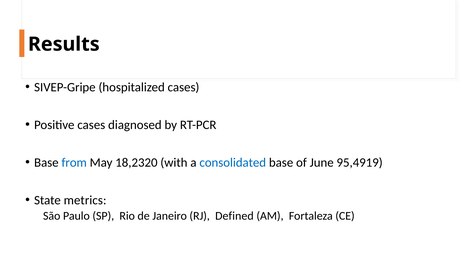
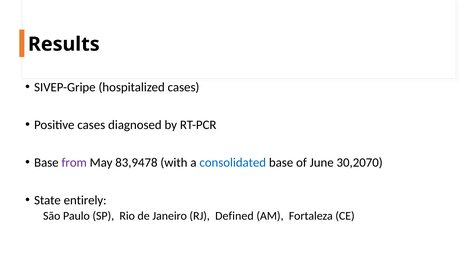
from colour: blue -> purple (74, 162)
18,2320: 18,2320 -> 83,9478 (136, 162)
95,4919: 95,4919 -> 30,2070 (360, 162)
metrics: metrics -> entirely (85, 200)
